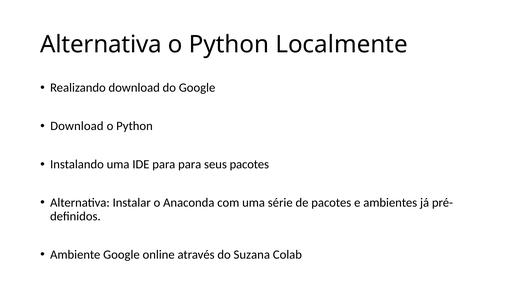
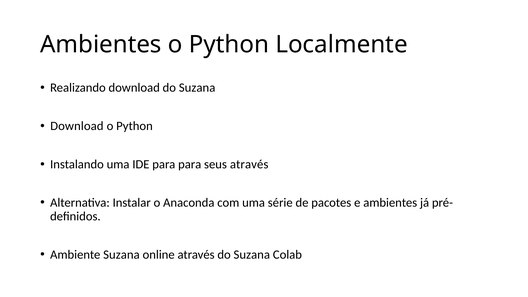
Alternativa: Alternativa -> Ambientes (101, 44)
download do Google: Google -> Suzana (197, 88)
seus pacotes: pacotes -> através (249, 164)
Ambiente Google: Google -> Suzana (121, 255)
